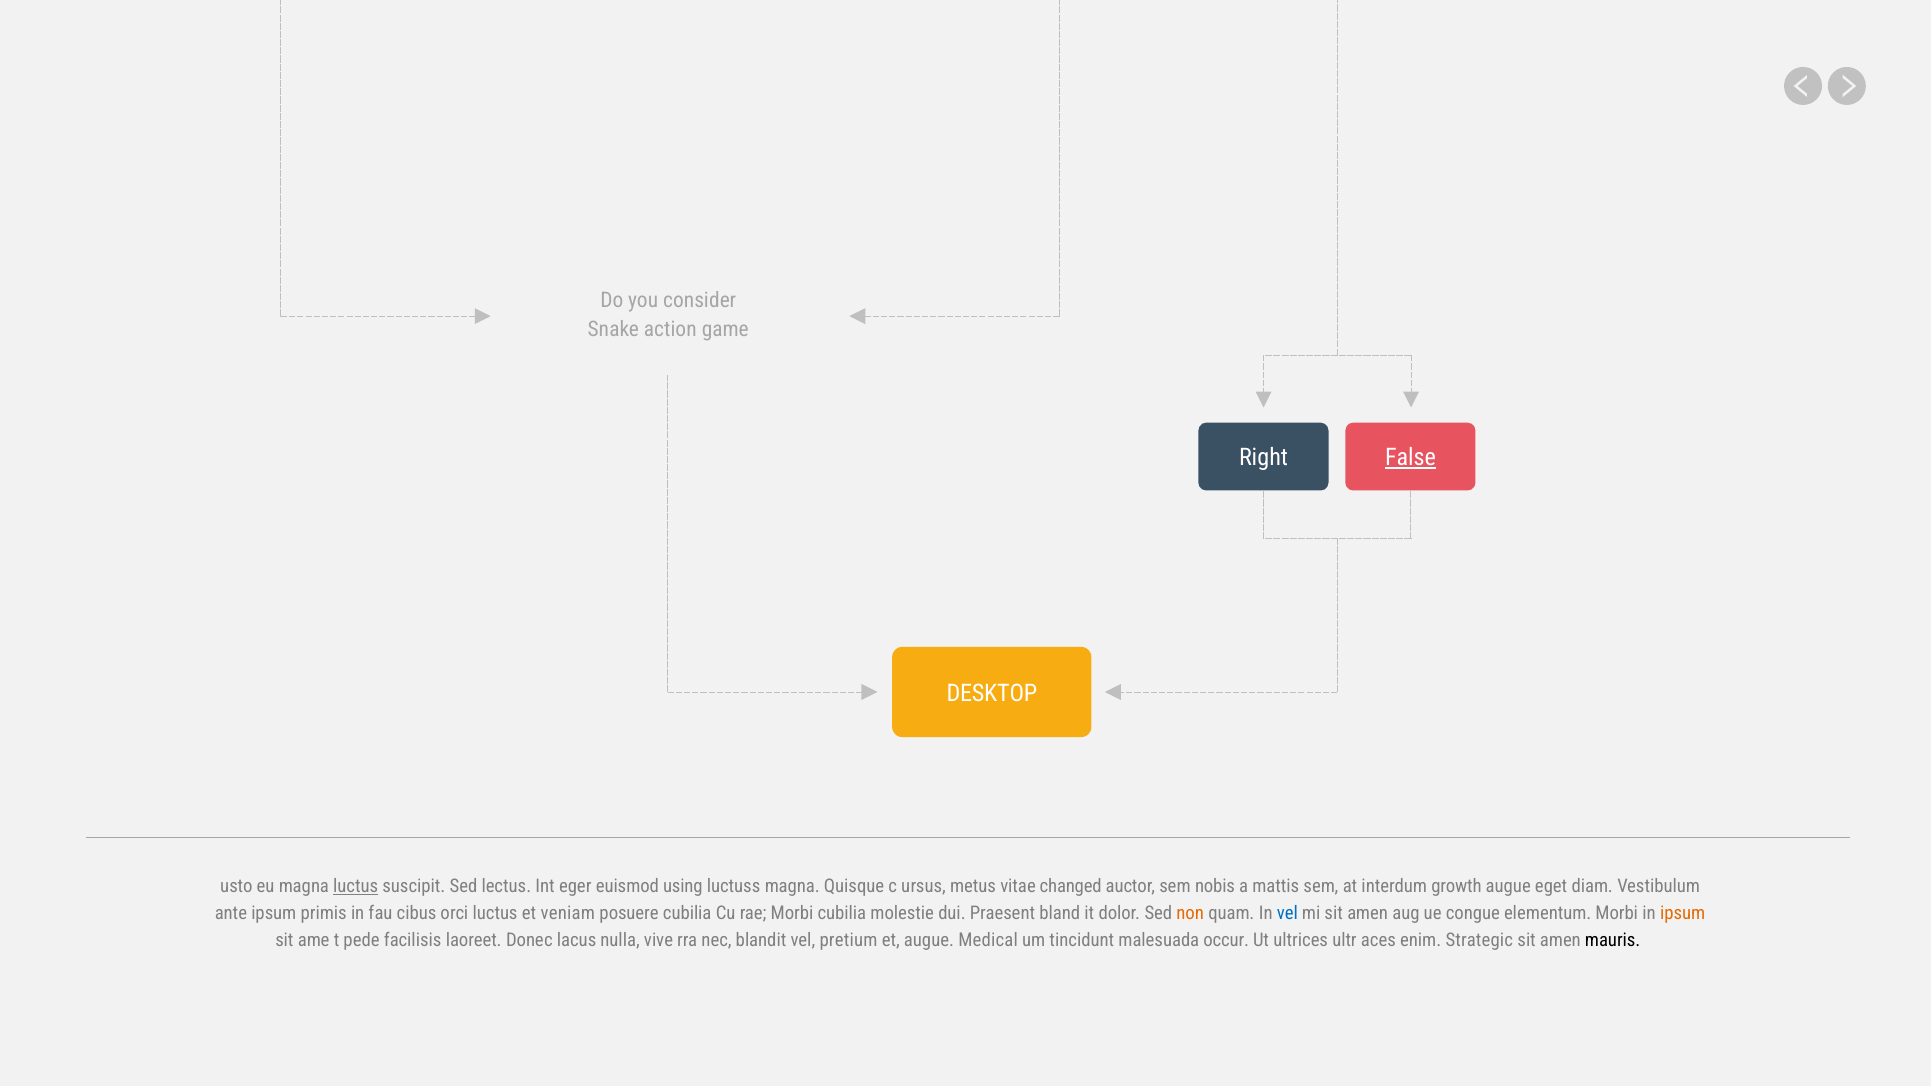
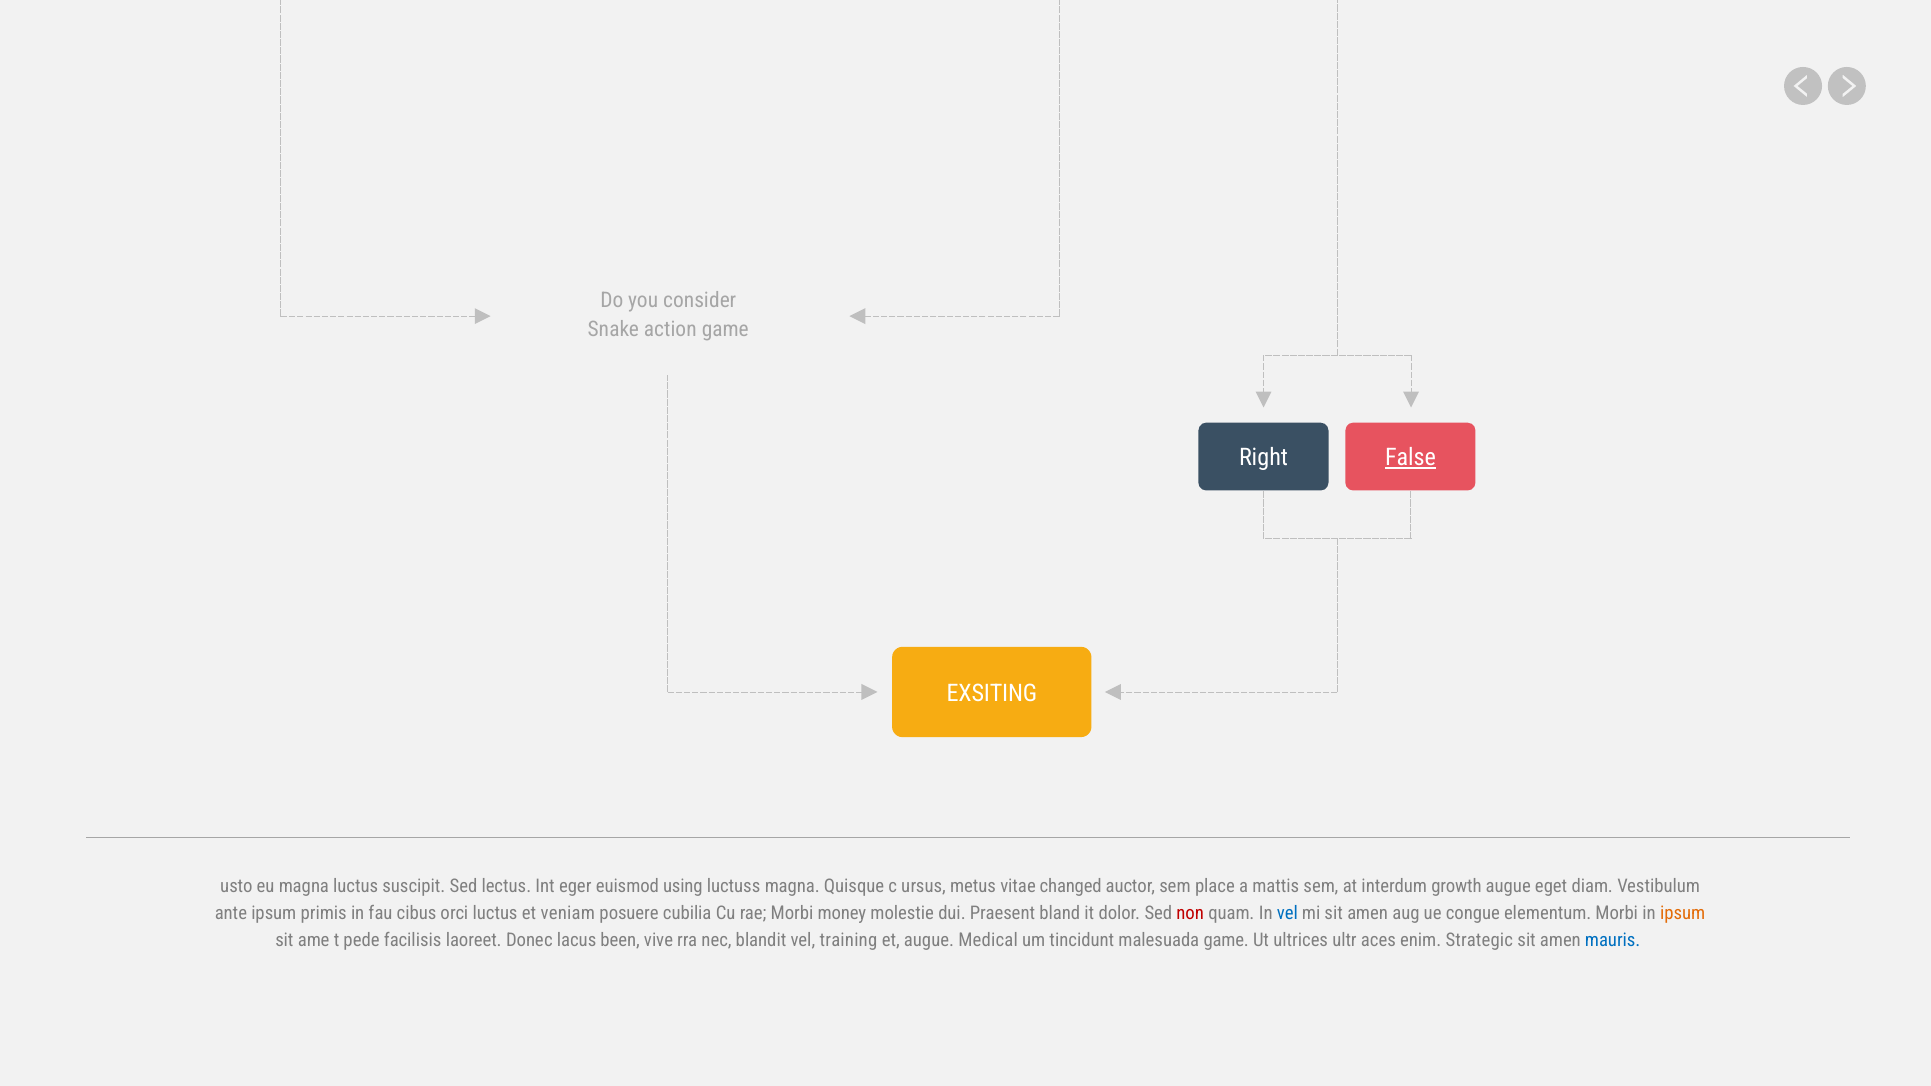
DESKTOP: DESKTOP -> EXSITING (992, 693)
luctus underline: present -> none (356, 887)
nobis: nobis -> place (1215, 887)
Morbi cubilia: cubilia -> money (842, 914)
non colour: orange -> red (1190, 914)
nulla: nulla -> been (620, 941)
pretium: pretium -> training (848, 941)
malesuada occur: occur -> game (1226, 941)
mauris colour: black -> blue (1613, 941)
